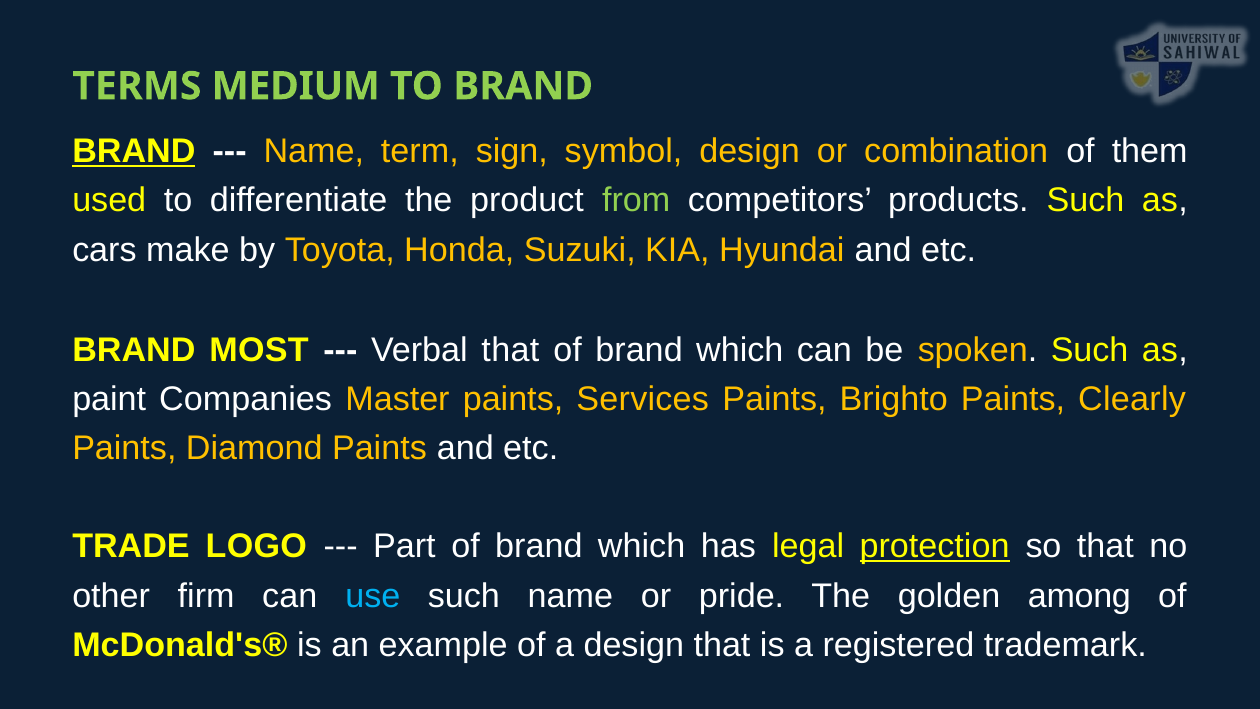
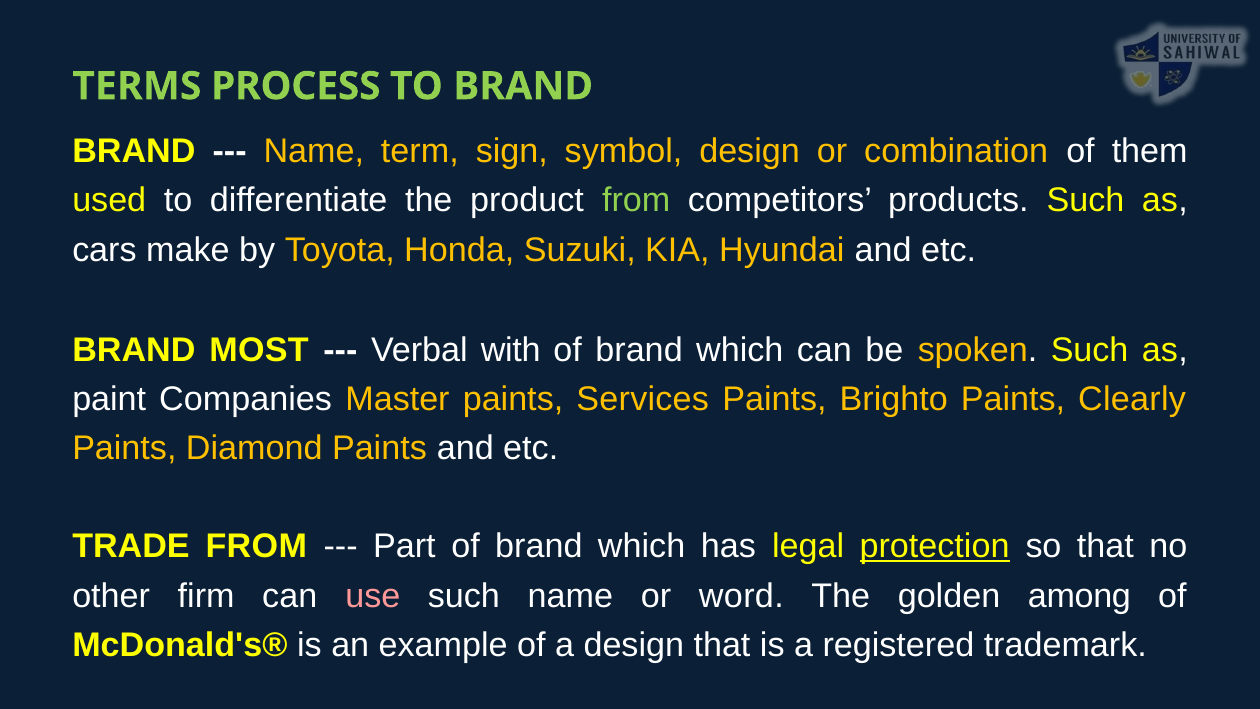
MEDIUM: MEDIUM -> PROCESS (296, 86)
BRAND underline: present -> none (134, 151)
Verbal that: that -> with (511, 350)
TRADE LOGO: LOGO -> FROM (256, 546)
use colour: light blue -> pink (373, 596)
pride: pride -> word (741, 596)
